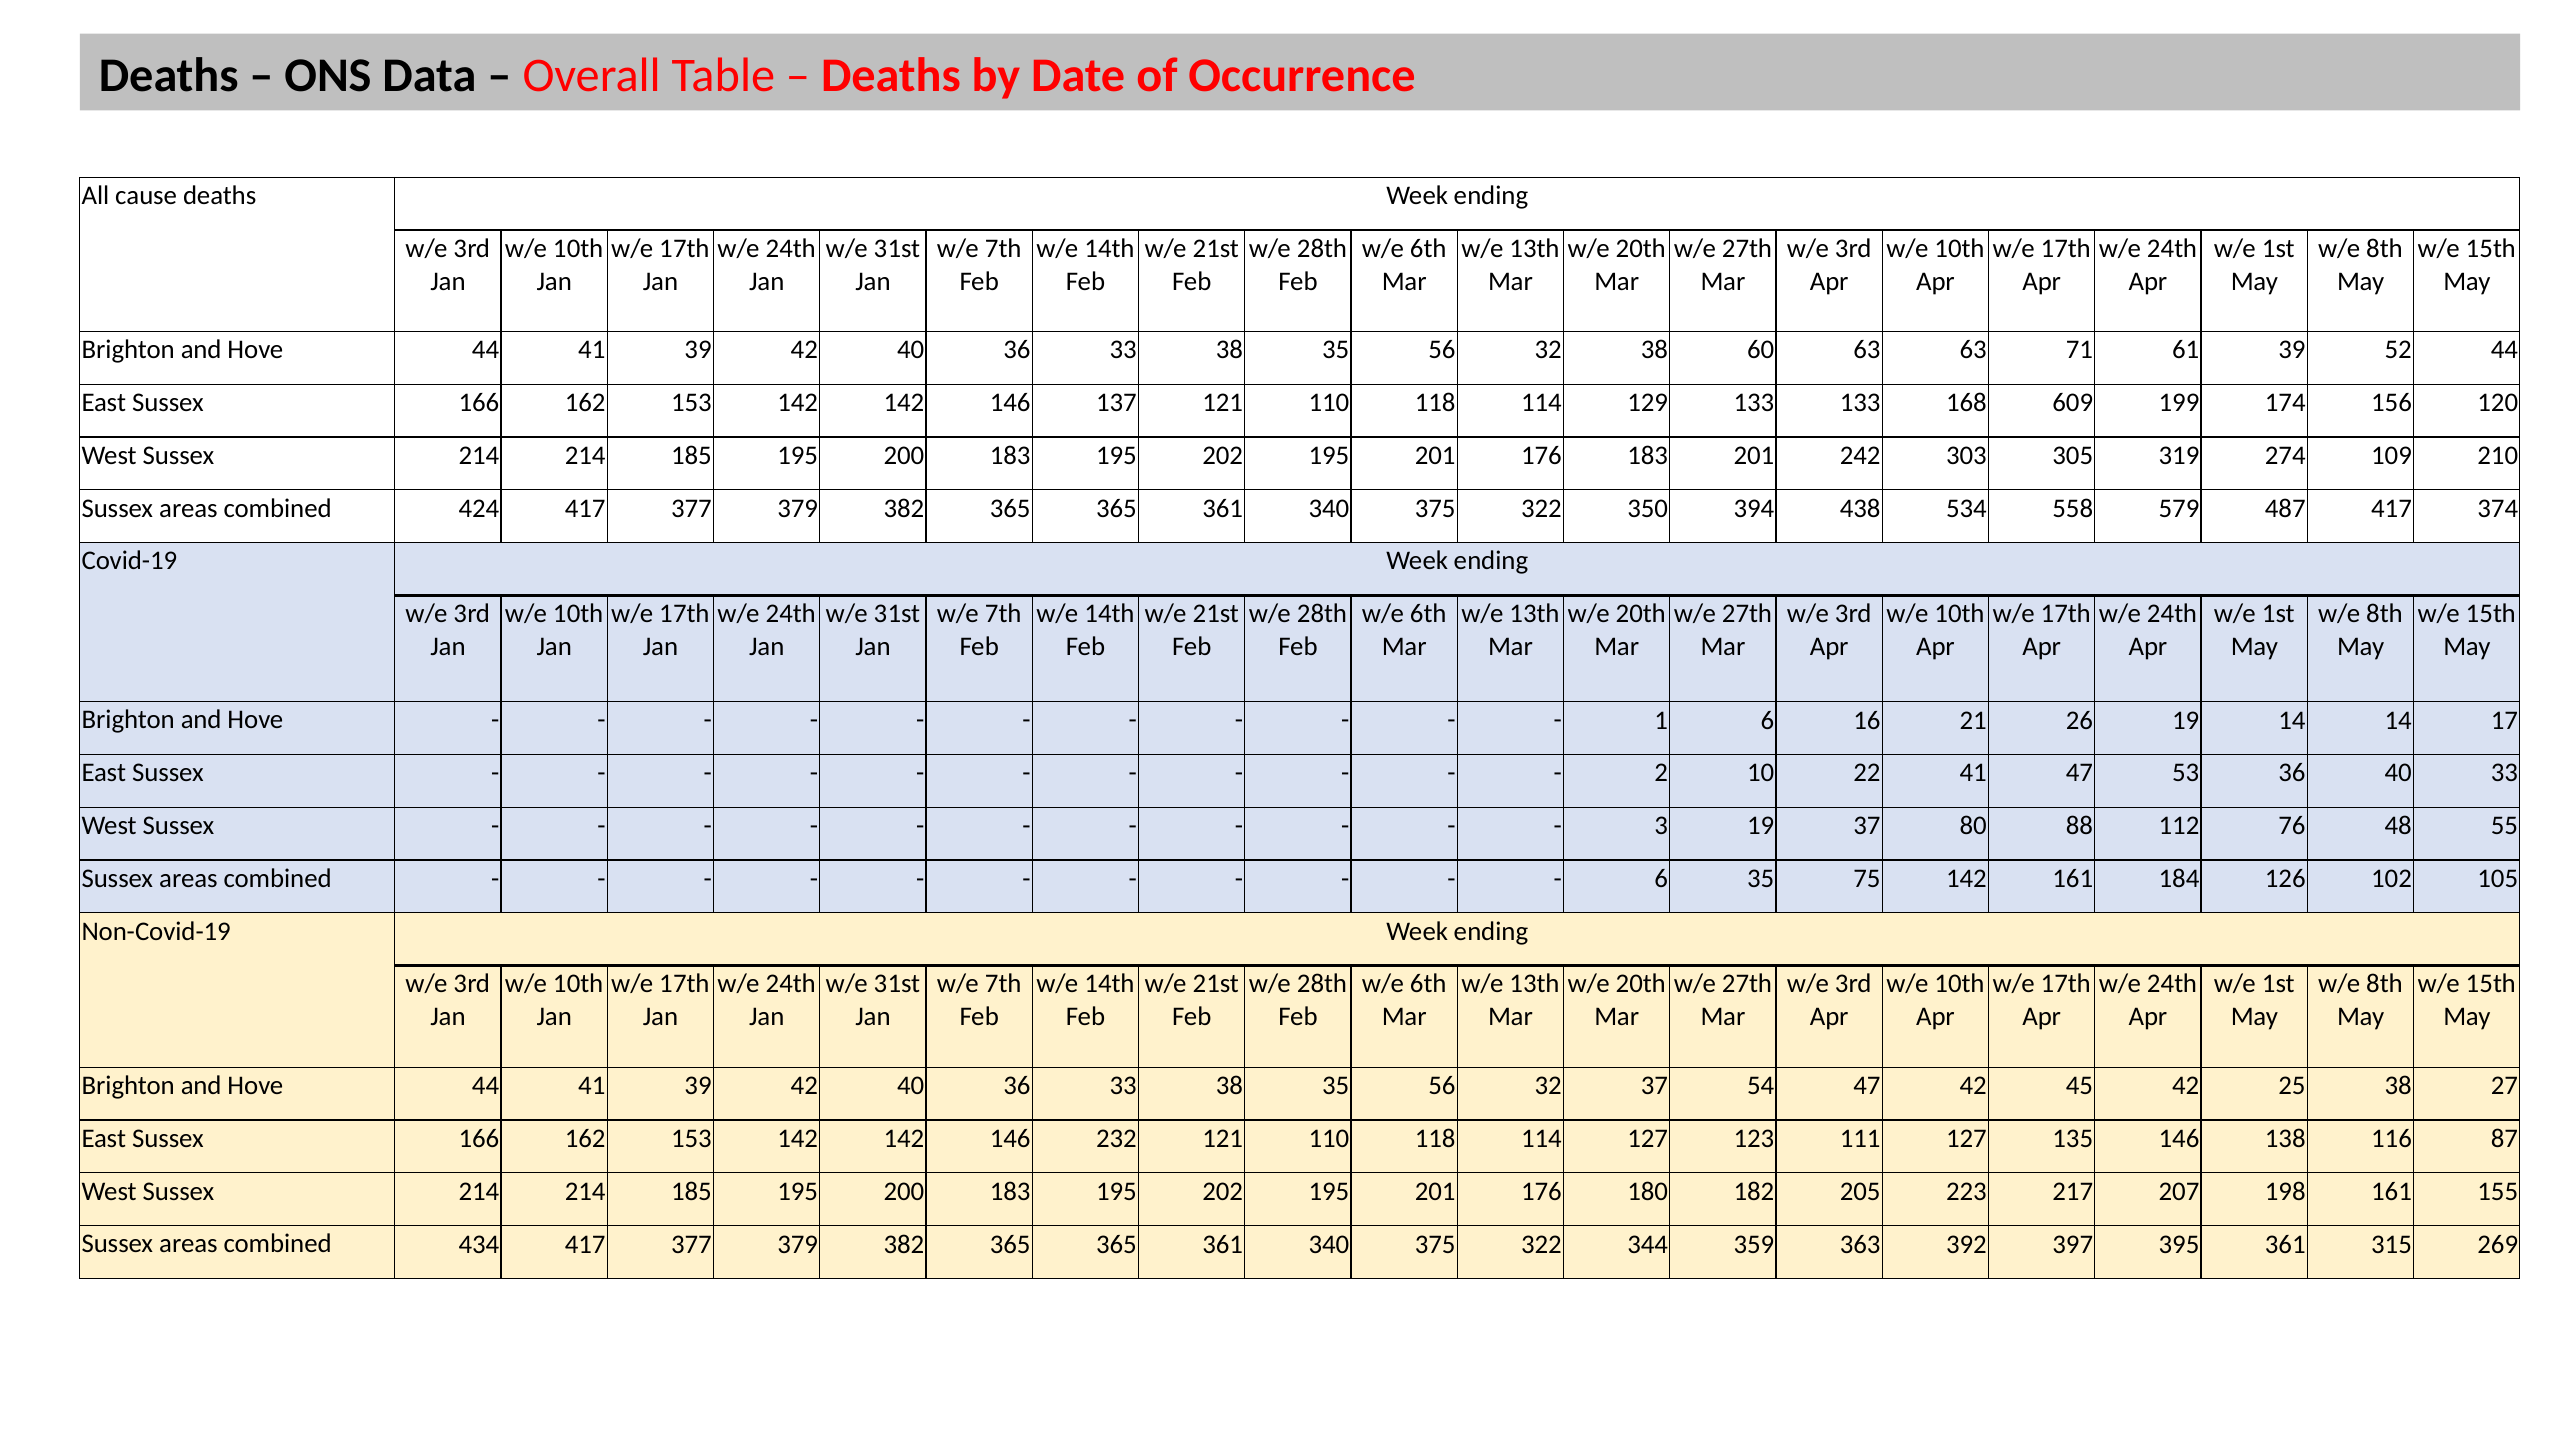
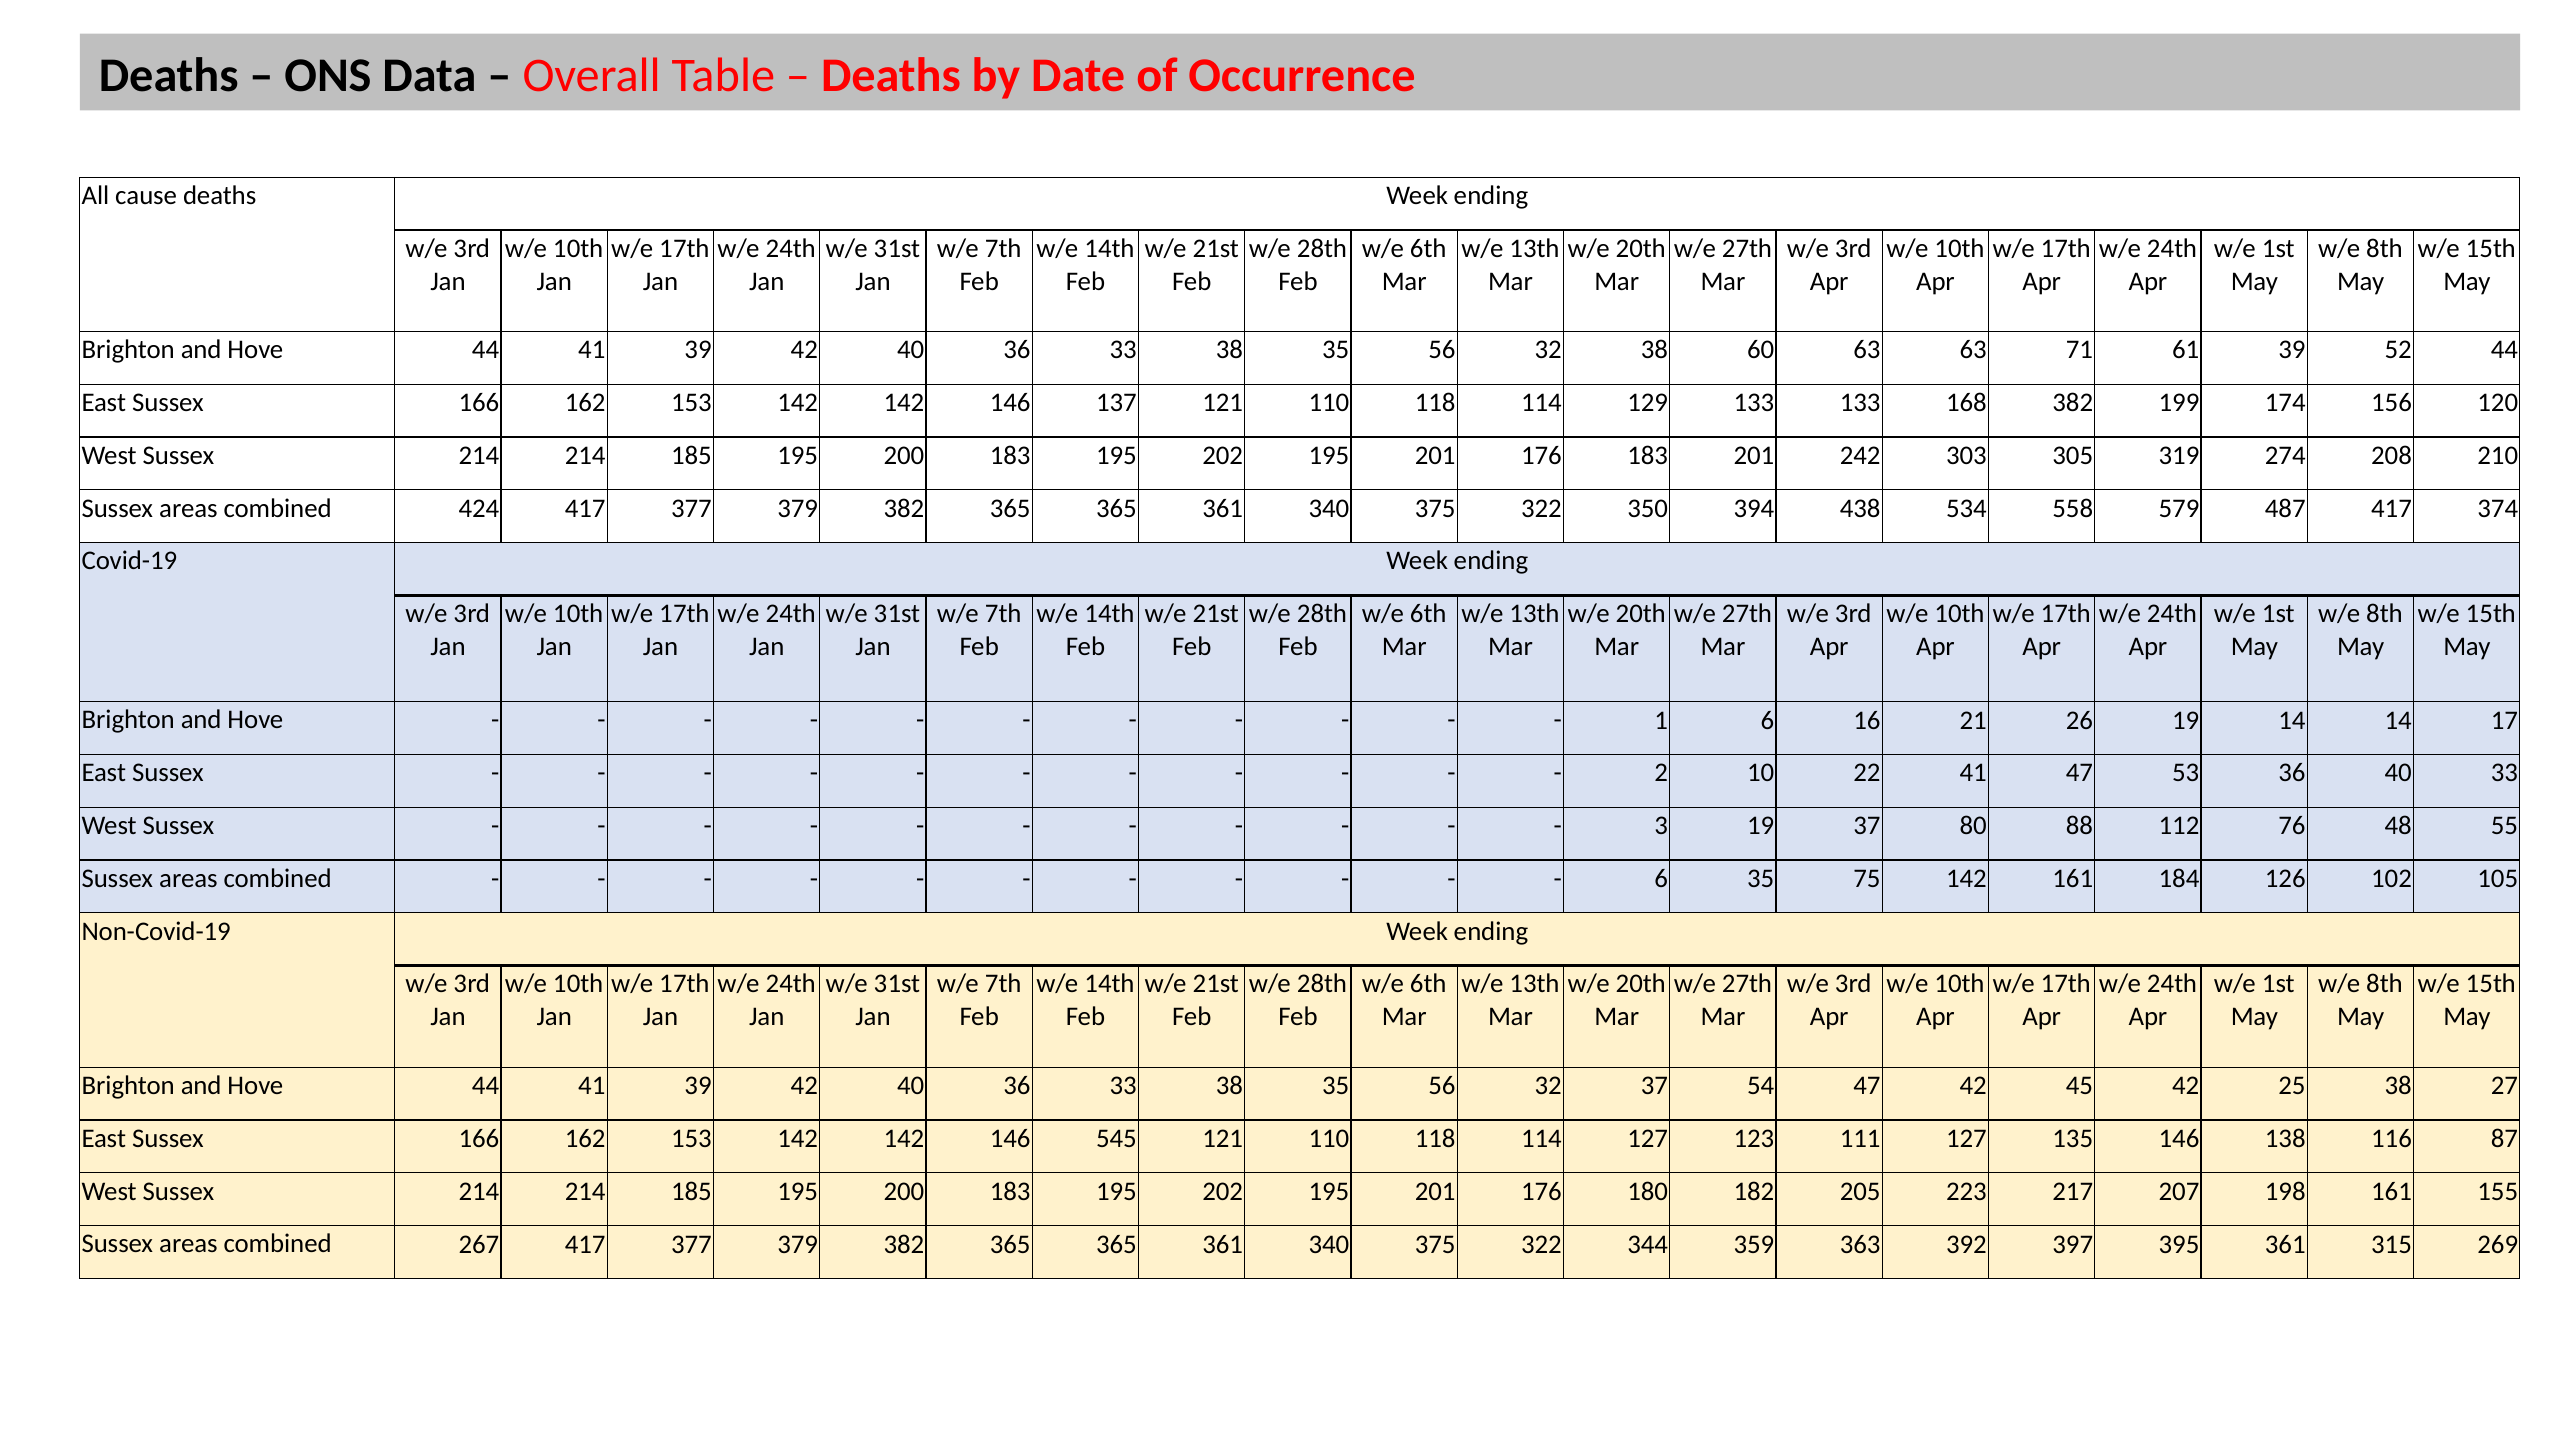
168 609: 609 -> 382 (2073, 403)
109: 109 -> 208 (2392, 456)
232: 232 -> 545 (1116, 1139)
434: 434 -> 267 (479, 1244)
